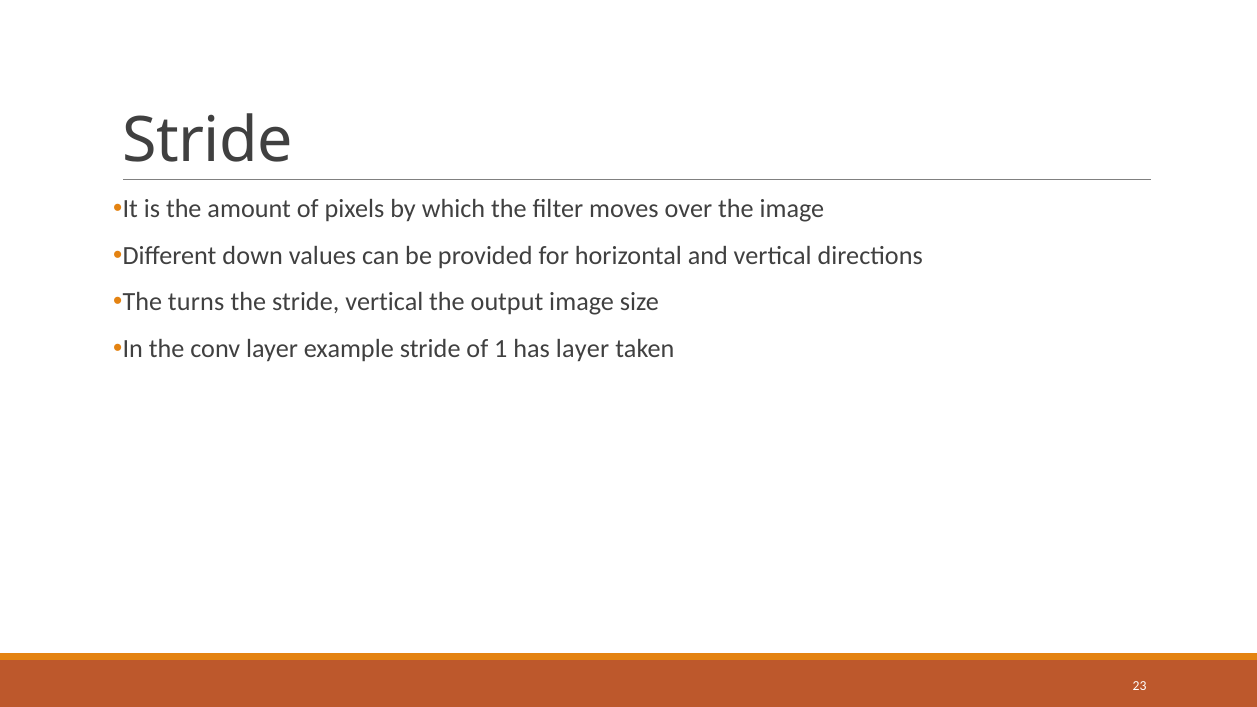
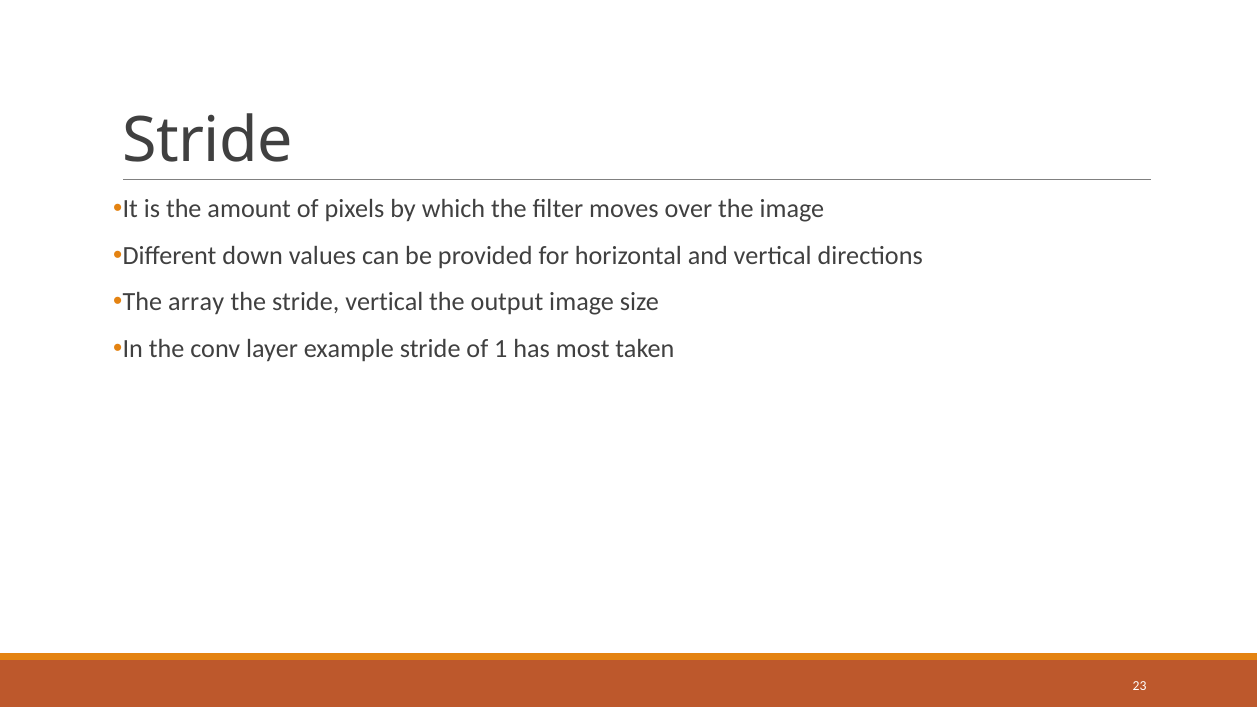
turns: turns -> array (196, 302)
has layer: layer -> most (583, 349)
